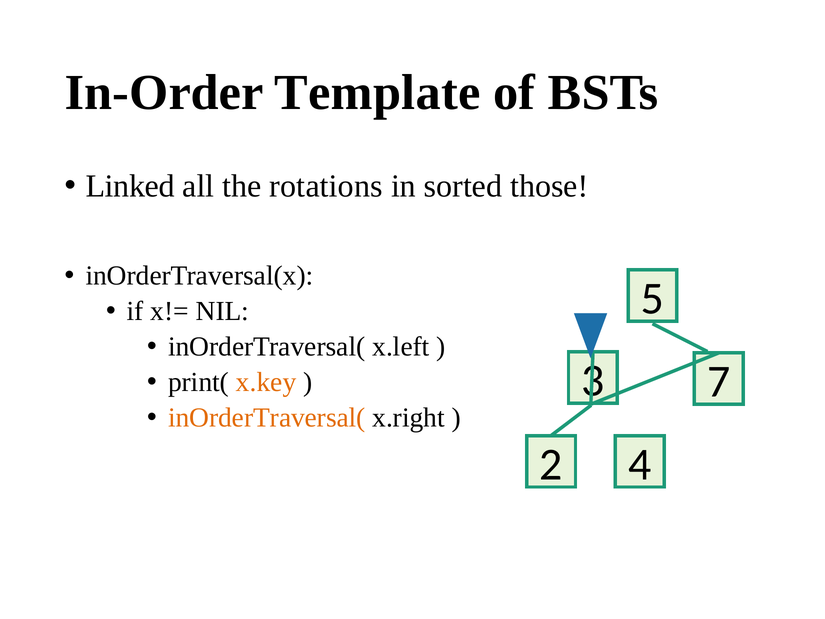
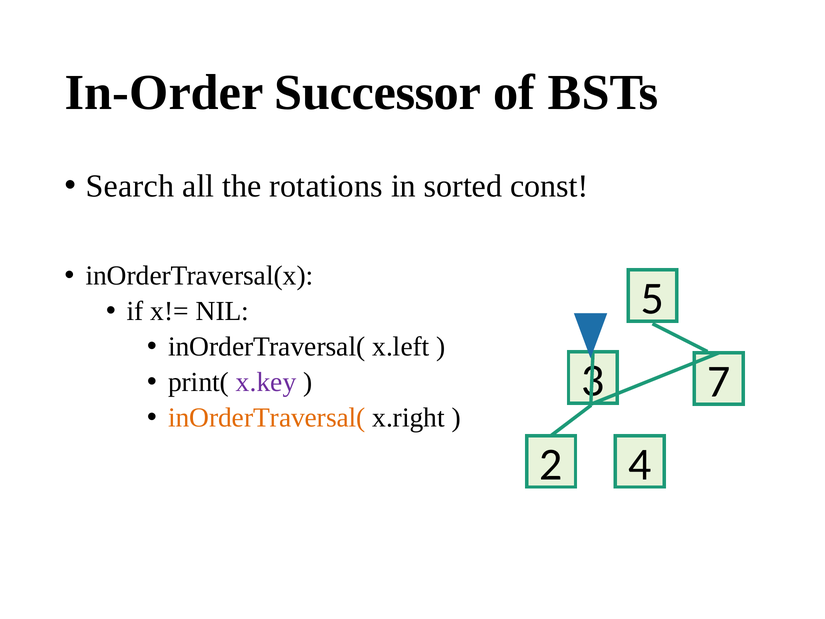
Template: Template -> Successor (378, 92)
Linked: Linked -> Search (130, 186)
those: those -> const (549, 186)
x.key colour: orange -> purple (266, 382)
